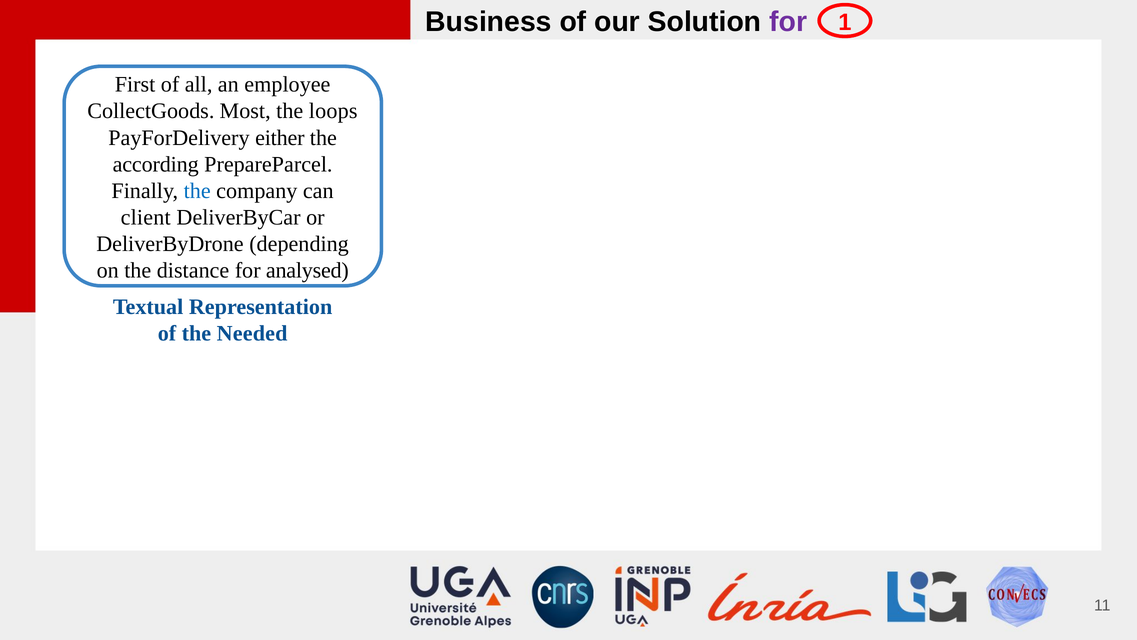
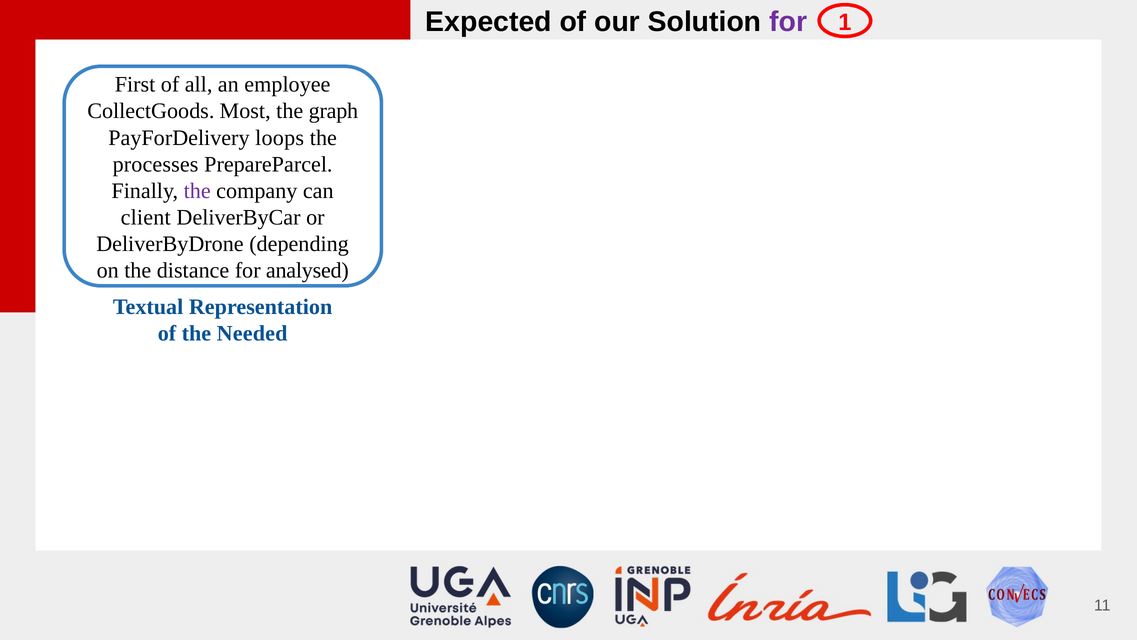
Business: Business -> Expected (489, 22)
loops: loops -> graph (333, 111)
either: either -> loops (280, 138)
according: according -> processes (156, 164)
the colour: blue -> purple (197, 191)
